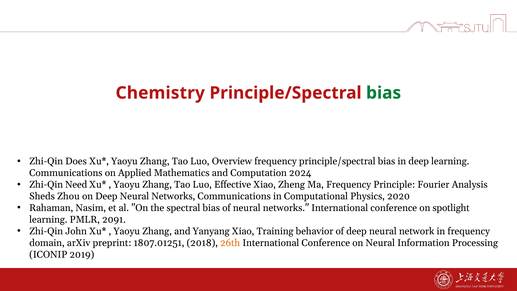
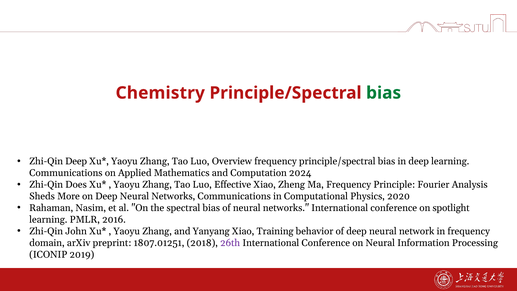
Zhi-Qin Does: Does -> Deep (76, 161)
Need: Need -> Does (76, 185)
Zhou: Zhou -> More (68, 196)
2091: 2091 -> 2016 (114, 219)
26th colour: orange -> purple (230, 243)
